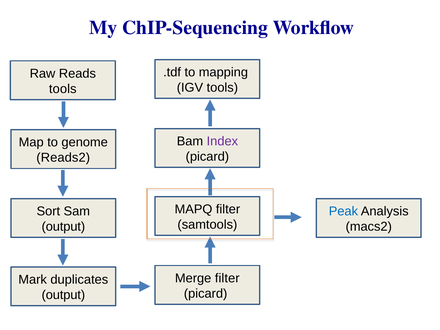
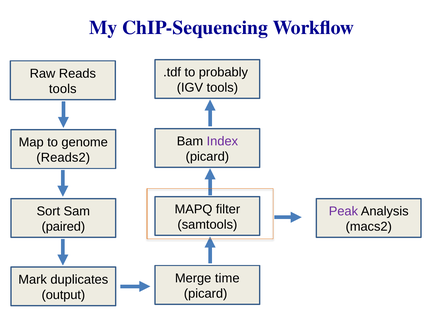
mapping: mapping -> probably (223, 72)
Peak colour: blue -> purple (343, 211)
output: output -> paired (63, 227)
Merge filter: filter -> time (227, 278)
